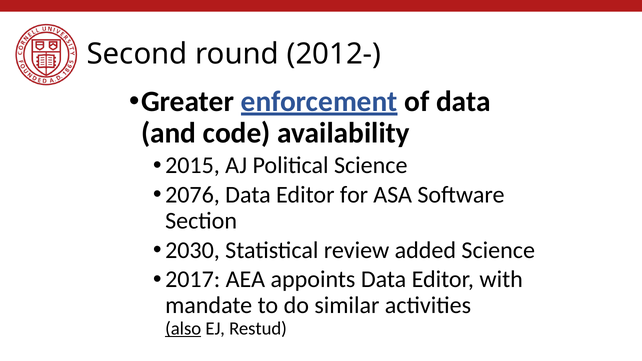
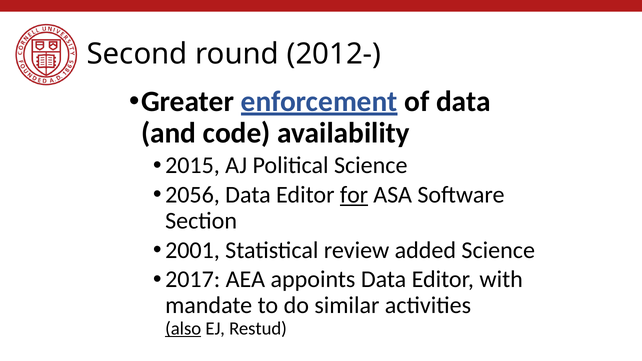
2076: 2076 -> 2056 (192, 195)
for underline: none -> present (354, 195)
2030: 2030 -> 2001 (192, 250)
